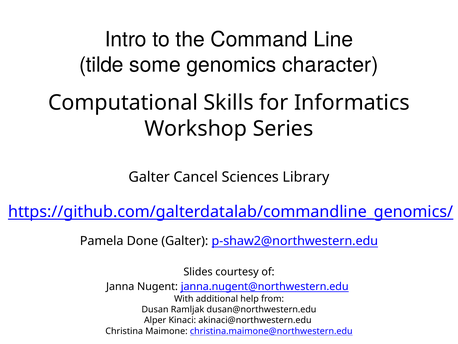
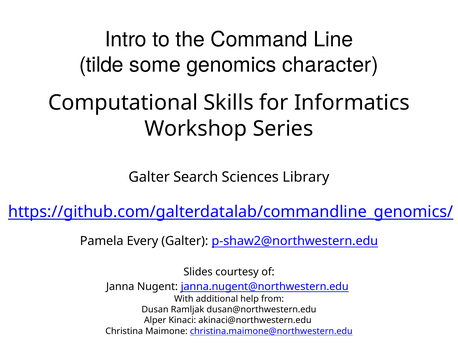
Cancel: Cancel -> Search (196, 177)
Done: Done -> Every (142, 241)
